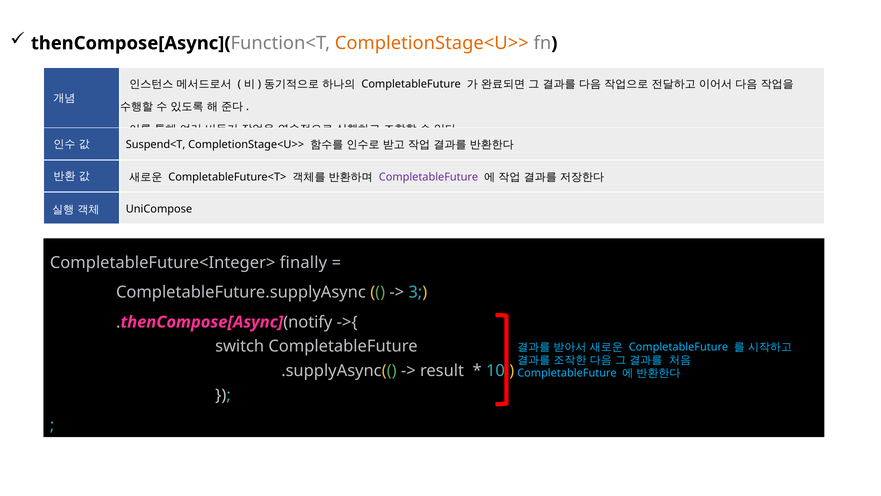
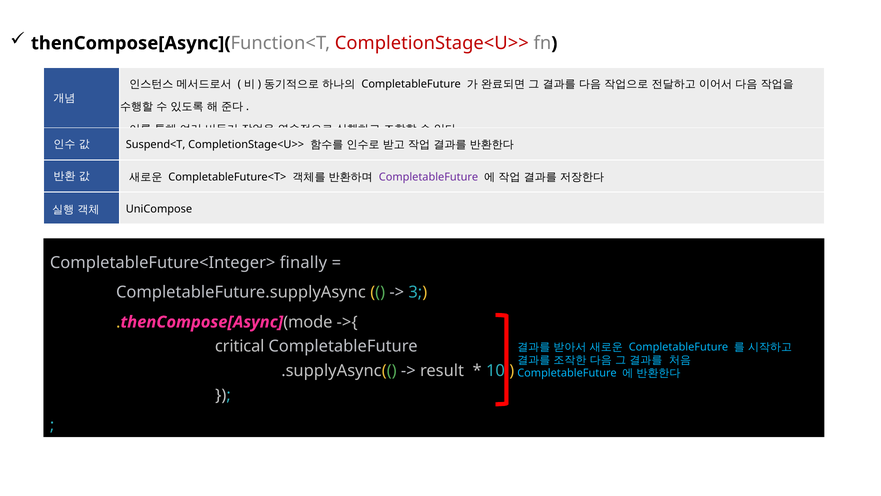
CompletionStage<U>> colour: orange -> red (432, 43)
notify: notify -> mode (308, 322)
switch: switch -> critical (240, 346)
